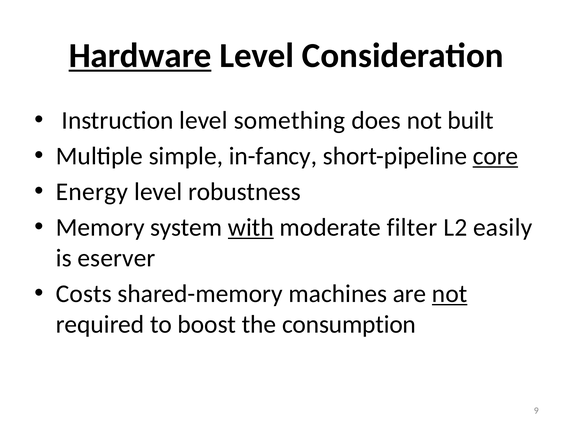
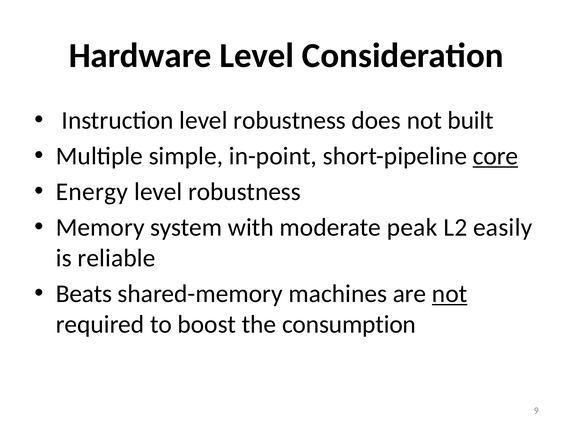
Hardware underline: present -> none (140, 55)
Instruction level something: something -> robustness (290, 120)
in-fancy: in-fancy -> in-point (273, 156)
with underline: present -> none (251, 227)
filter: filter -> peak (412, 227)
eserver: eserver -> reliable (117, 258)
Costs: Costs -> Beats (84, 294)
